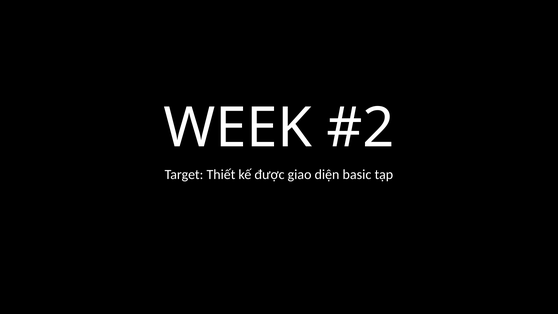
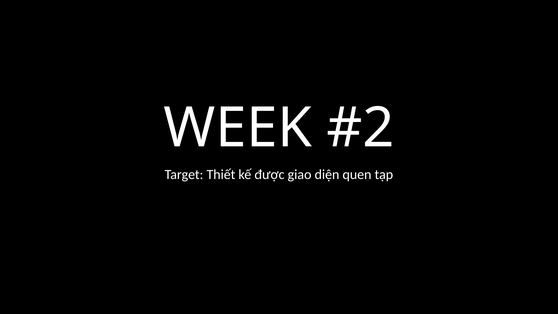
basic: basic -> quen (357, 174)
